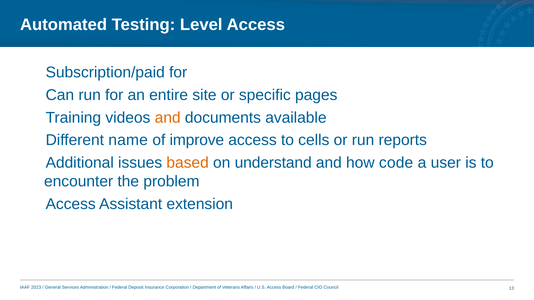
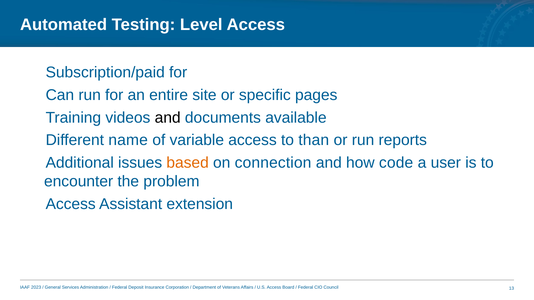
and colour: orange -> black (168, 118)
improve: improve -> variable (197, 140)
cells: cells -> than (314, 140)
understand: understand -> connection (273, 163)
